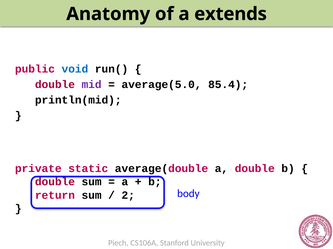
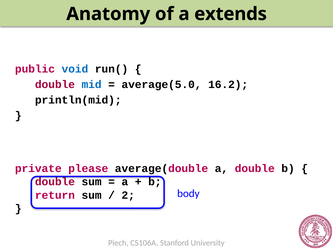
mid colour: purple -> blue (92, 85)
85.4: 85.4 -> 16.2 (228, 85)
static: static -> please (88, 169)
